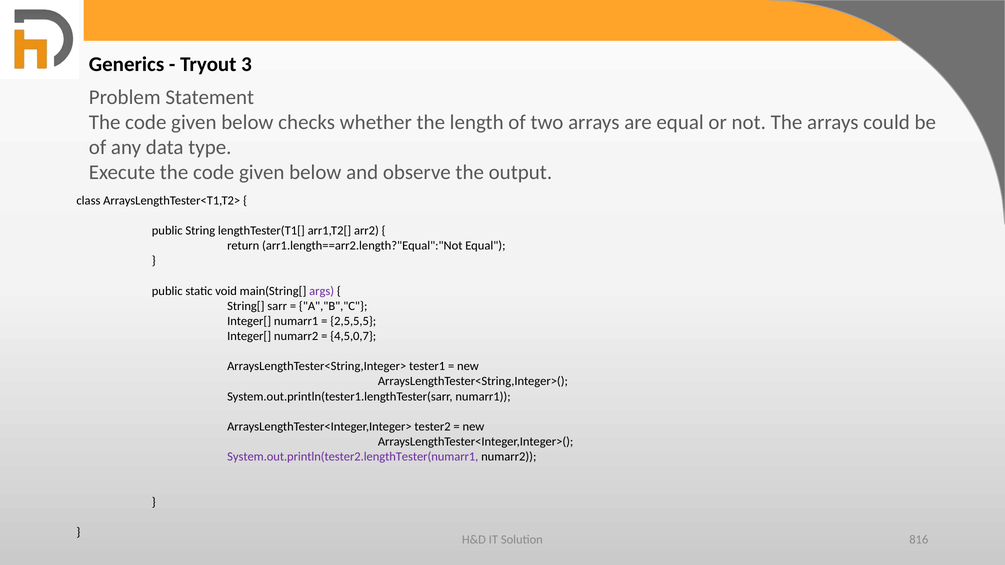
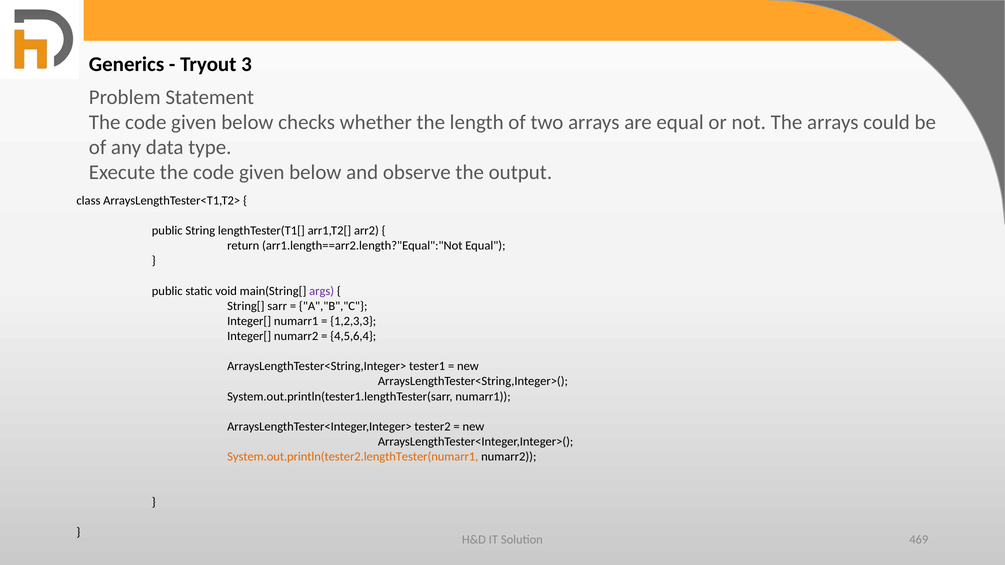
2,5,5,5: 2,5,5,5 -> 1,2,3,3 (353, 321)
4,5,0,7: 4,5,0,7 -> 4,5,6,4 (353, 336)
System.out.println(tester2.lengthTester(numarr1 colour: purple -> orange (353, 457)
816: 816 -> 469 (919, 540)
